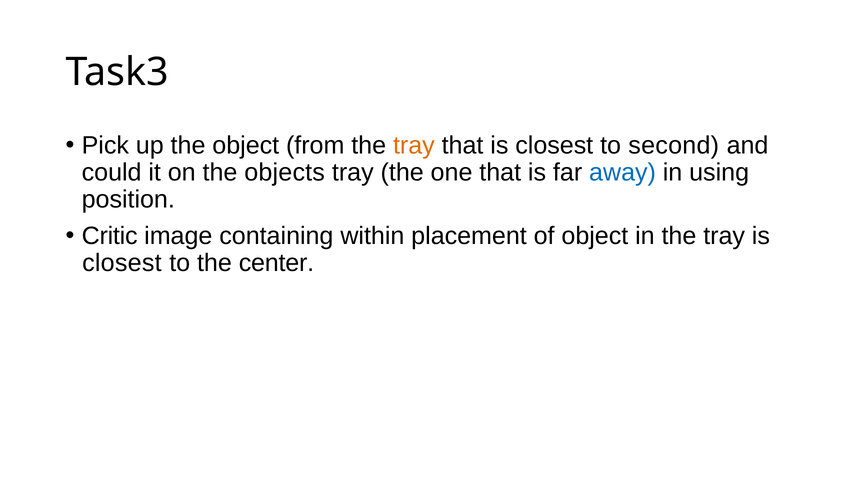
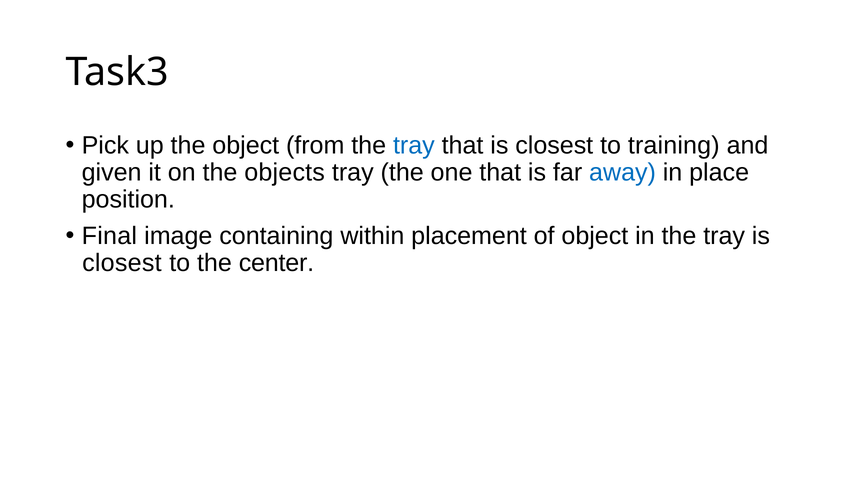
tray colour: orange -> blue (414, 145)
second: second -> training (674, 145)
could: could -> given (112, 172)
using: using -> place (719, 172)
Critic: Critic -> Final (109, 236)
